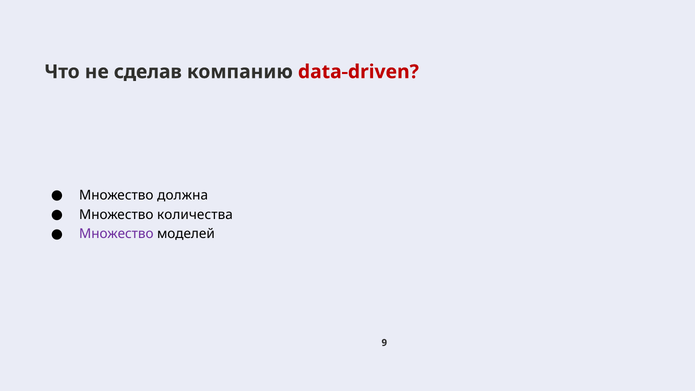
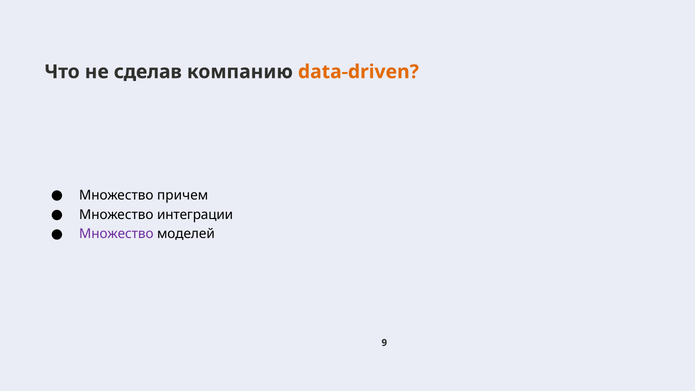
data-driven colour: red -> orange (358, 72)
должна: должна -> причем (183, 195)
количества: количества -> интеграции (195, 215)
